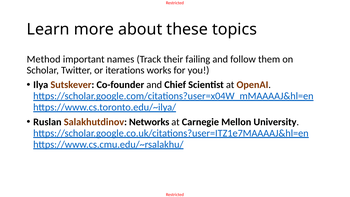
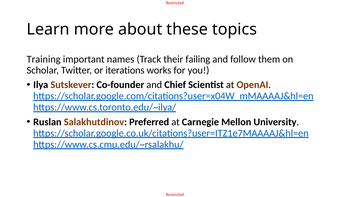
Method: Method -> Training (44, 59)
Networks: Networks -> Preferred (149, 122)
